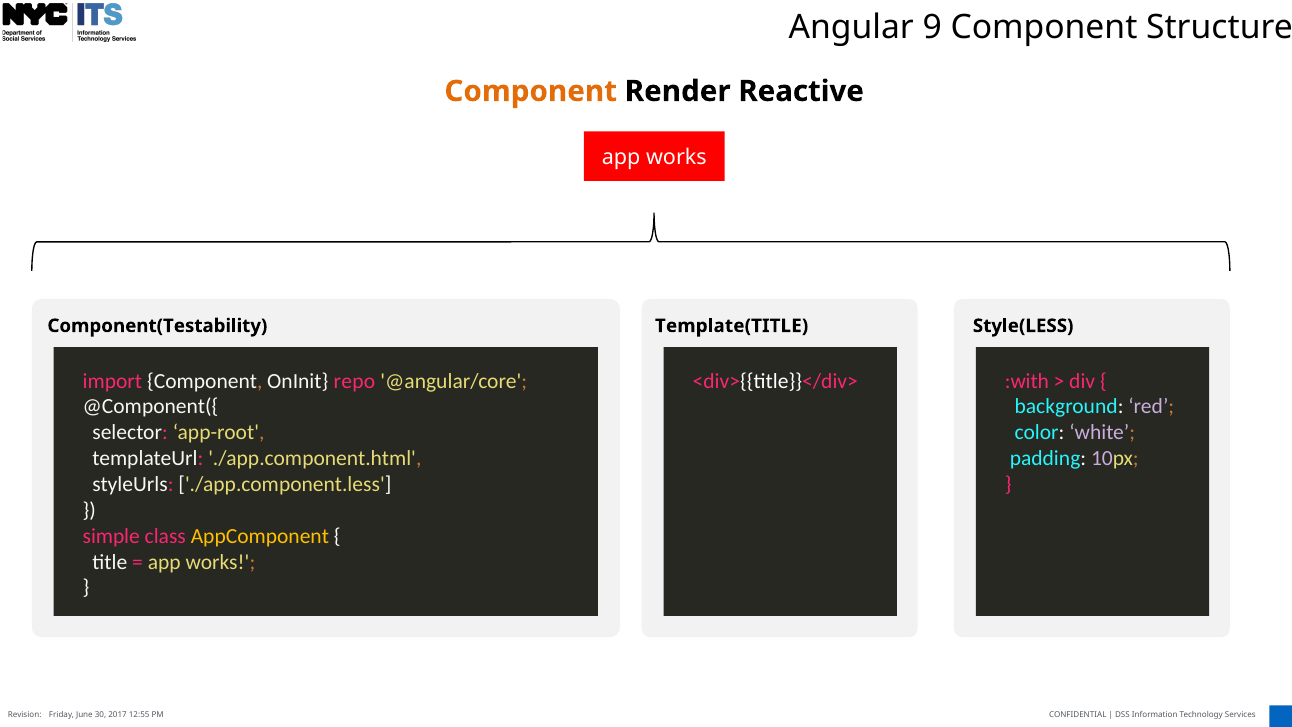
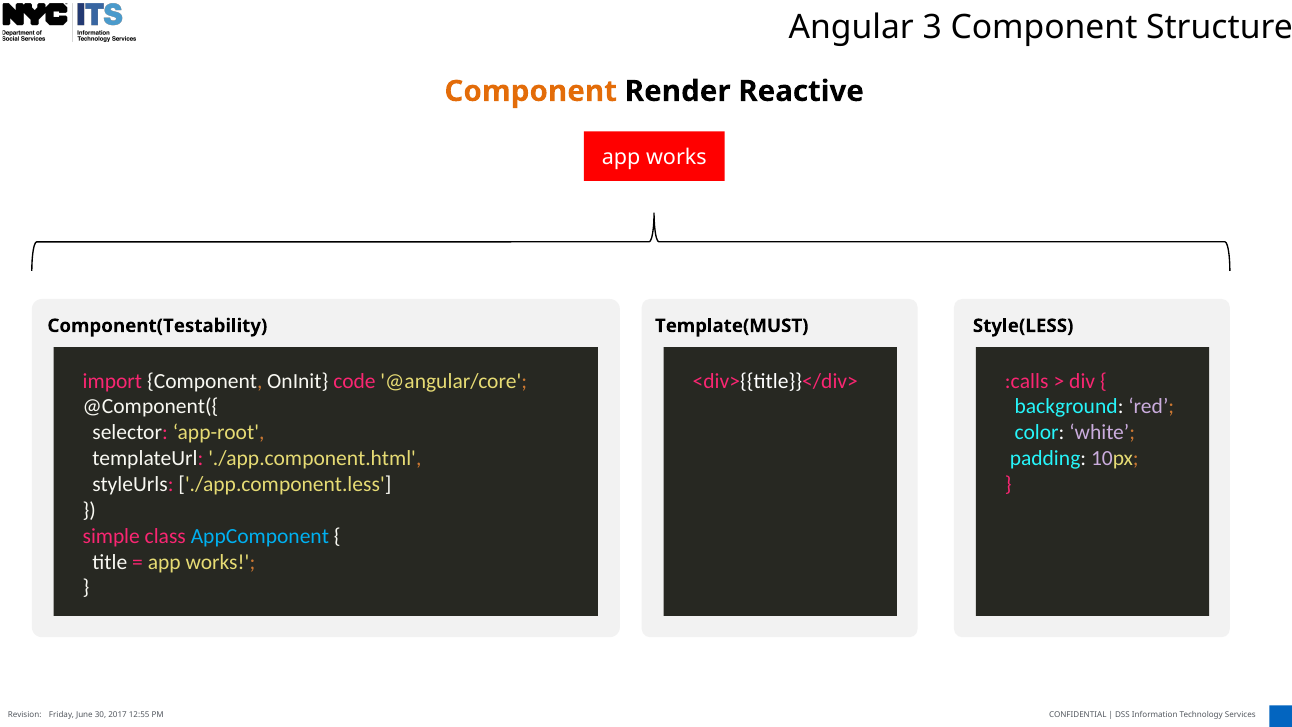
9: 9 -> 3 (932, 27)
Template(TITLE: Template(TITLE -> Template(MUST (732, 326)
repo: repo -> code (355, 381)
:with: :with -> :calls (1027, 381)
AppComponent colour: yellow -> light blue (260, 536)
